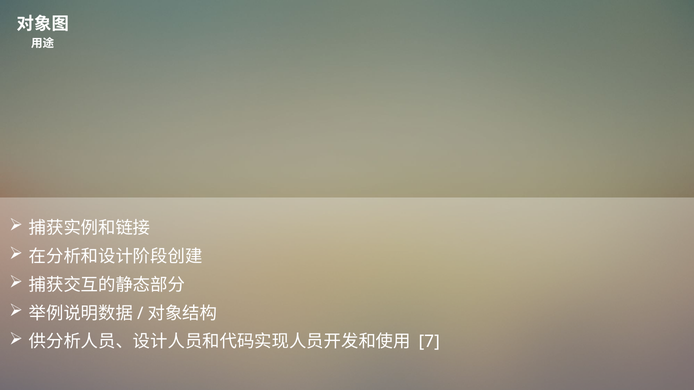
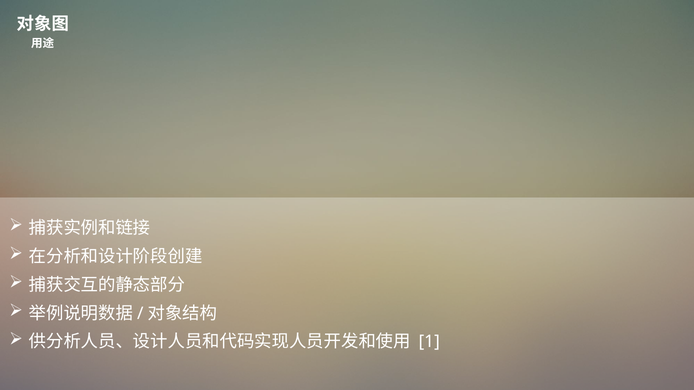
7: 7 -> 1 (429, 342)
